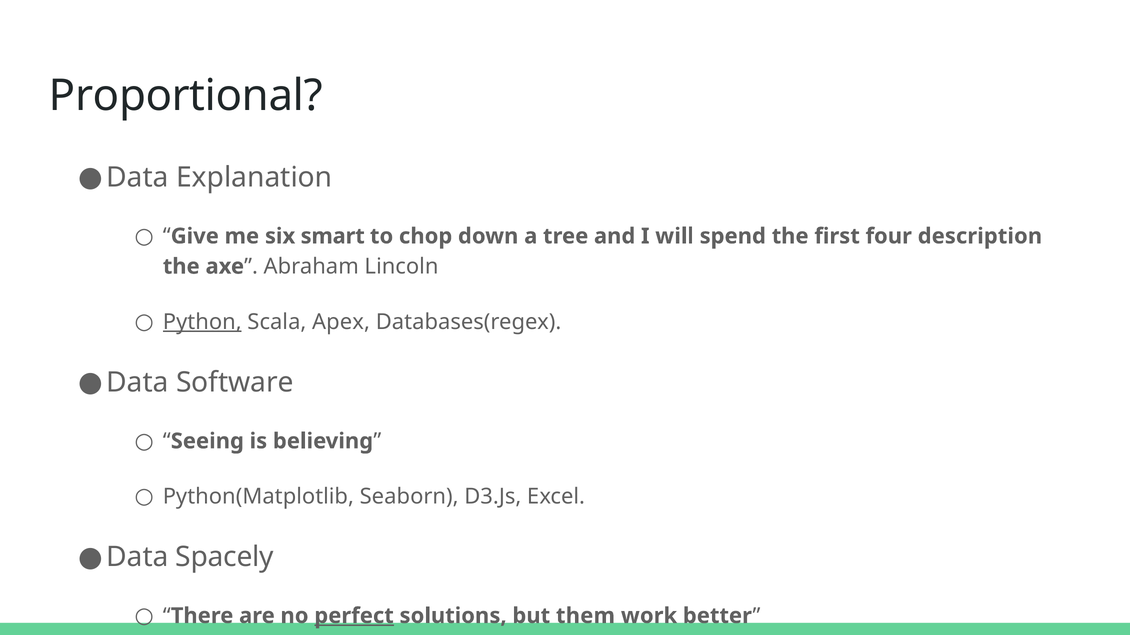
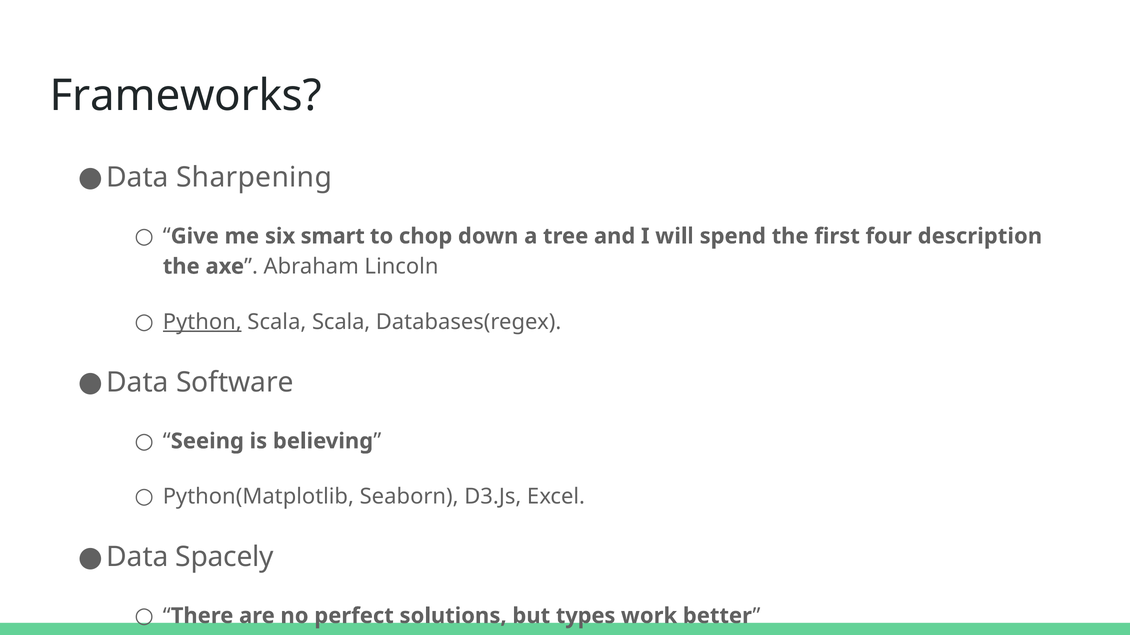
Proportional: Proportional -> Frameworks (186, 96)
Explanation: Explanation -> Sharpening (254, 178)
Scala Apex: Apex -> Scala (341, 322)
perfect underline: present -> none (354, 616)
but them: them -> types (586, 616)
